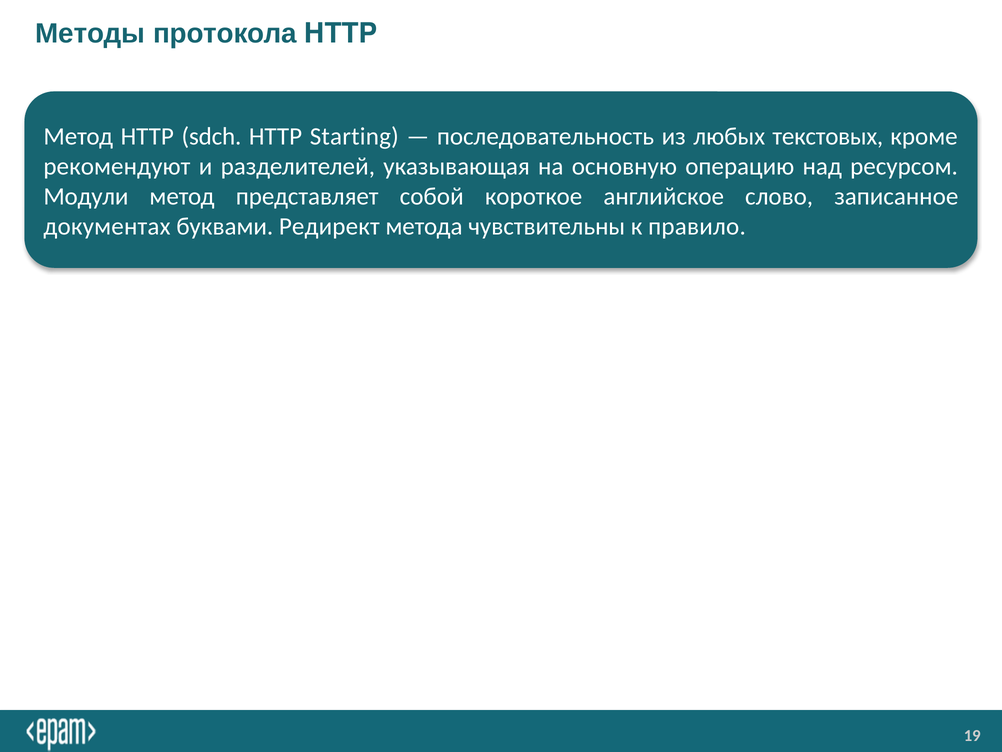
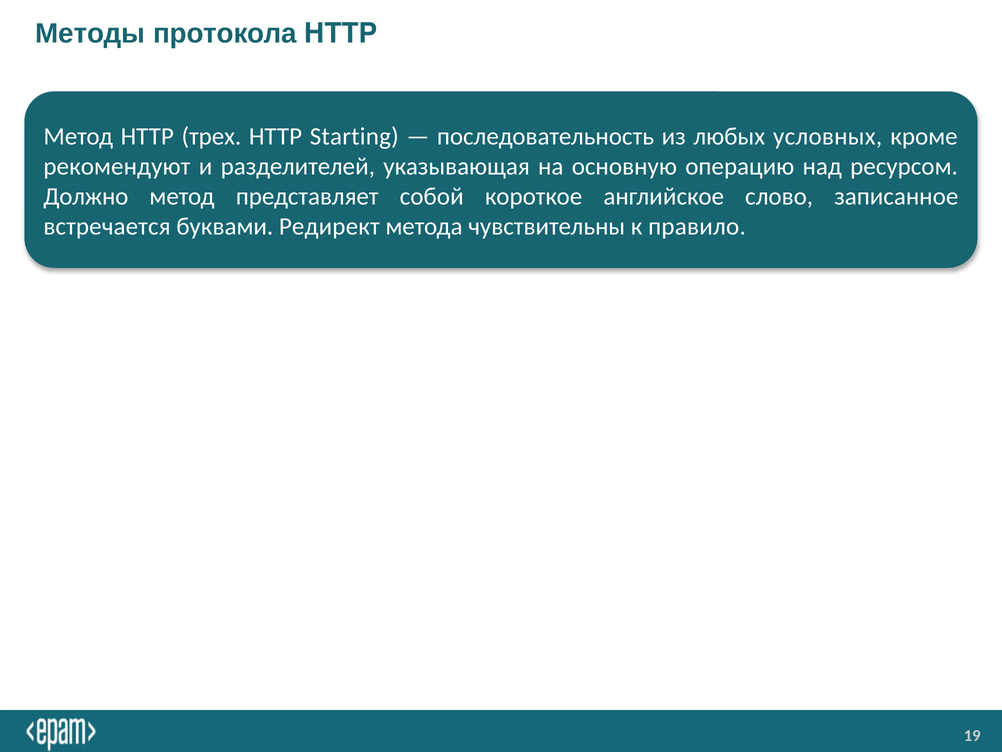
sdch: sdch -> трех (211, 136)
текстовых: текстовых -> условных (828, 136)
Модули: Модули -> Должно (86, 196)
документах: документах -> встречается (107, 226)
